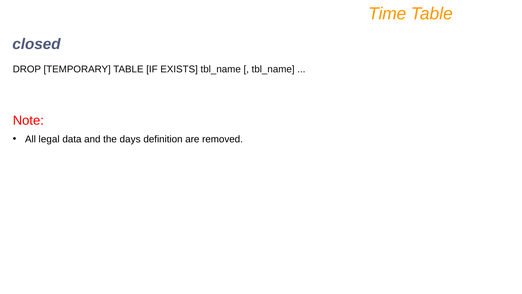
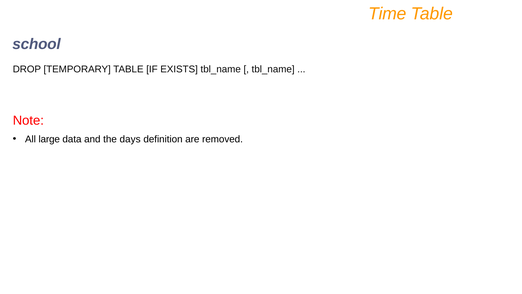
closed: closed -> school (37, 44)
legal: legal -> large (49, 139)
